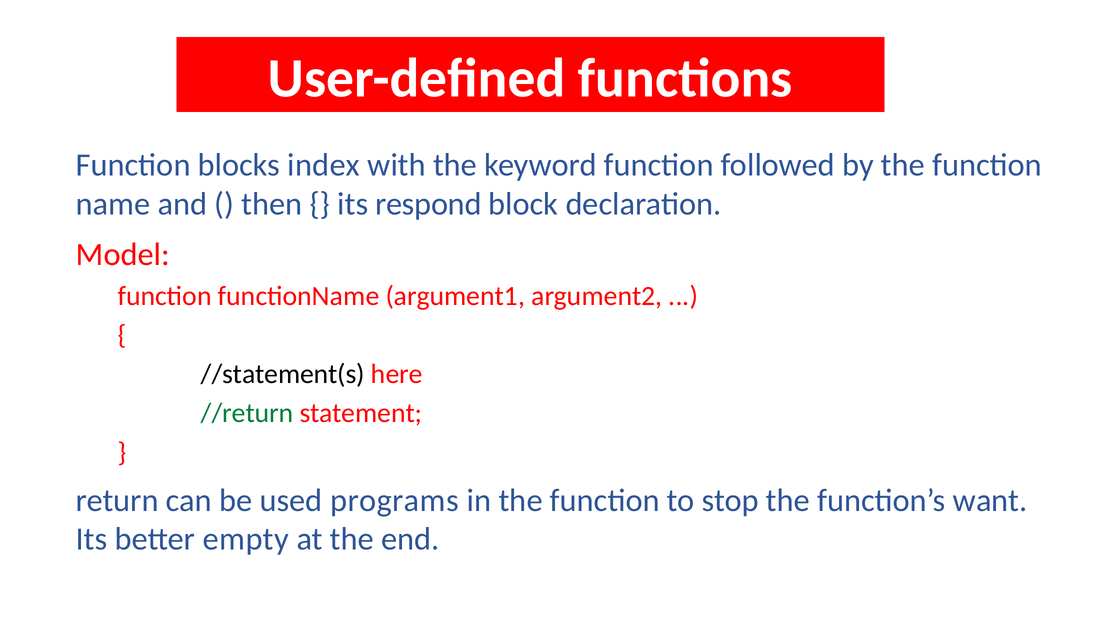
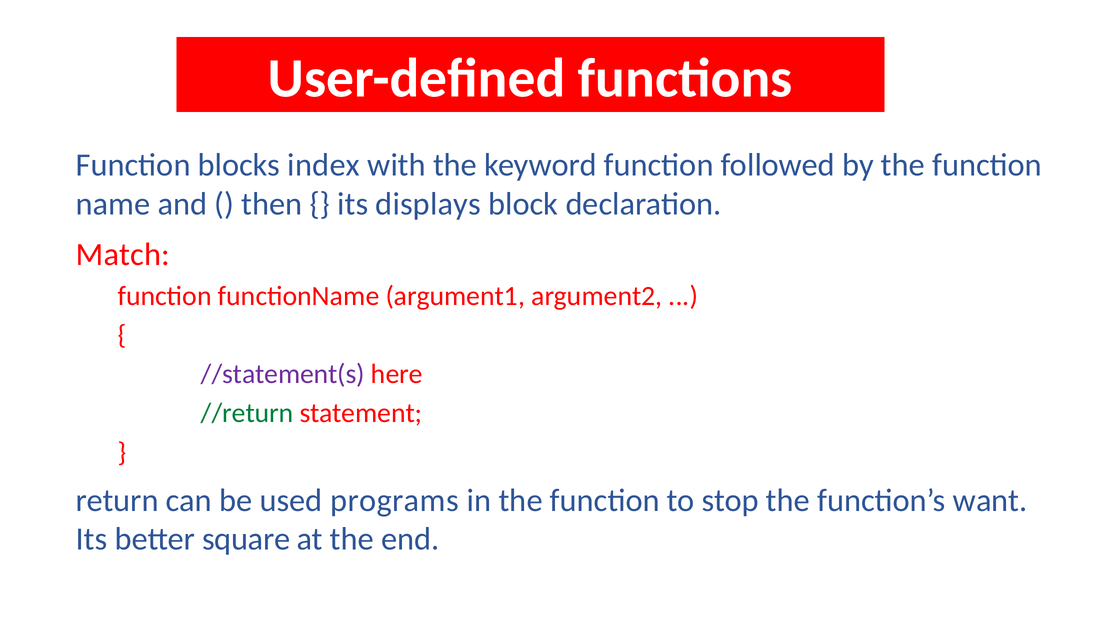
respond: respond -> displays (428, 204)
Model: Model -> Match (123, 255)
//statement(s colour: black -> purple (283, 374)
empty: empty -> square (246, 540)
